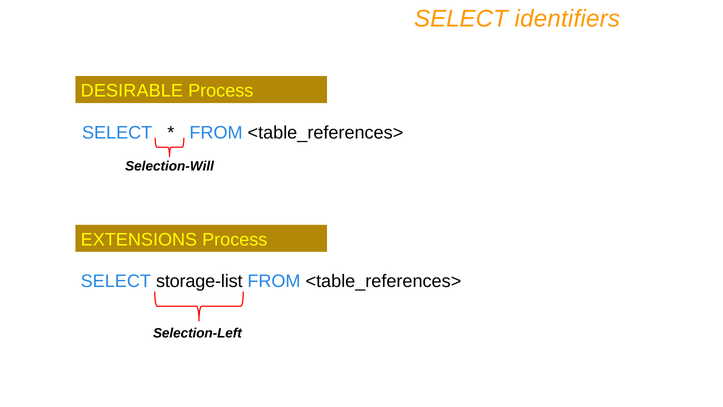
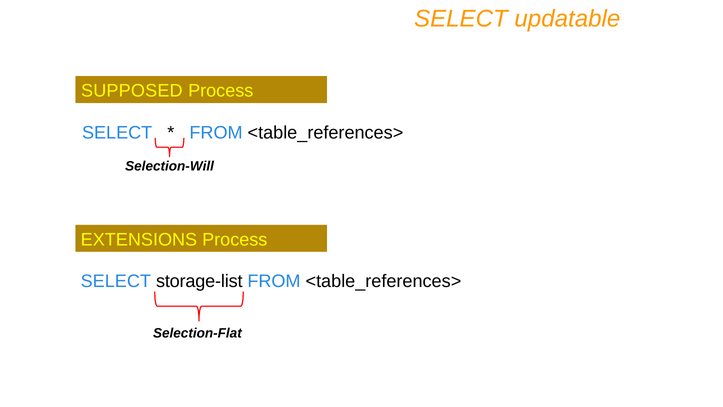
identifiers: identifiers -> updatable (567, 19)
DESIRABLE: DESIRABLE -> SUPPOSED (132, 91)
Selection-Left: Selection-Left -> Selection-Flat (197, 333)
